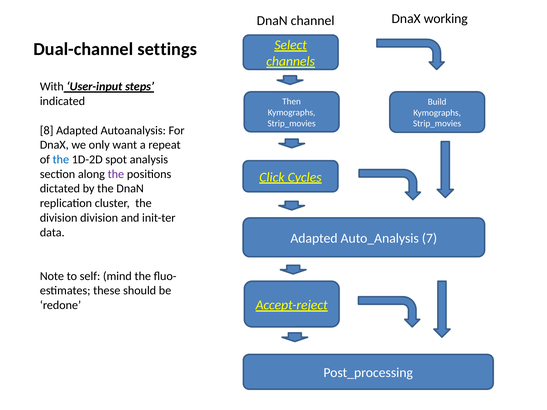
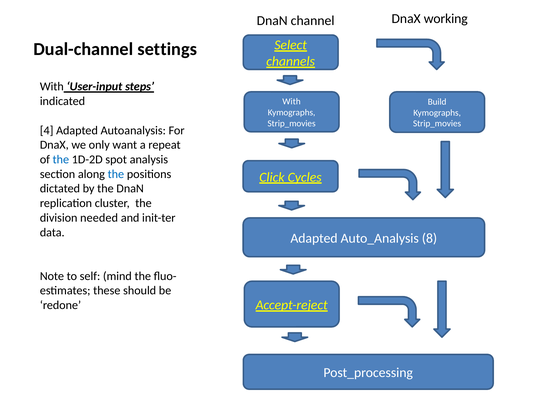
Then: Then -> With (292, 102)
8: 8 -> 4 (47, 130)
the colour: purple -> blue (116, 174)
division division: division -> needed (99, 218)
7: 7 -> 8 (429, 238)
